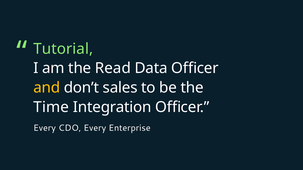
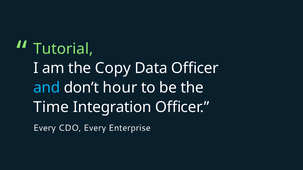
Read: Read -> Copy (113, 68)
and colour: yellow -> light blue (47, 88)
sales: sales -> hour (120, 88)
